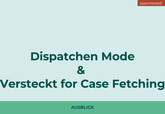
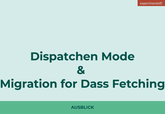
Versteckt: Versteckt -> Migration (29, 84)
Case: Case -> Dass (95, 84)
